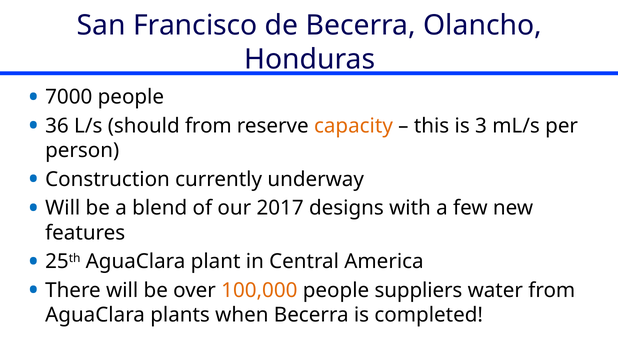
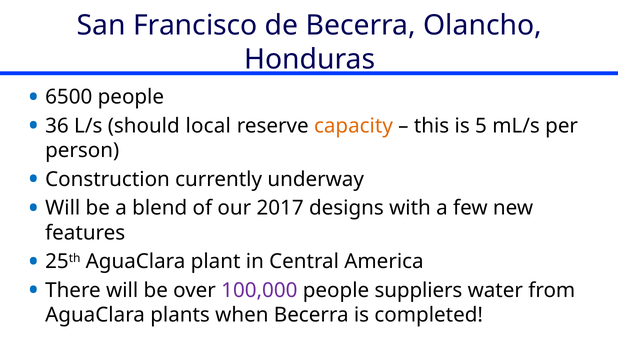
7000: 7000 -> 6500 (69, 97)
should from: from -> local (208, 126)
3: 3 -> 5 (481, 126)
100,000 colour: orange -> purple (259, 291)
